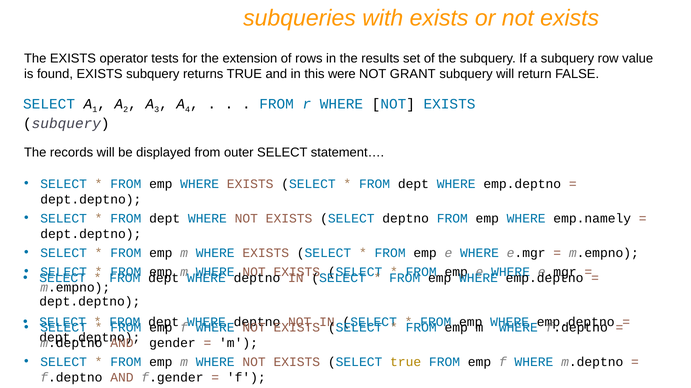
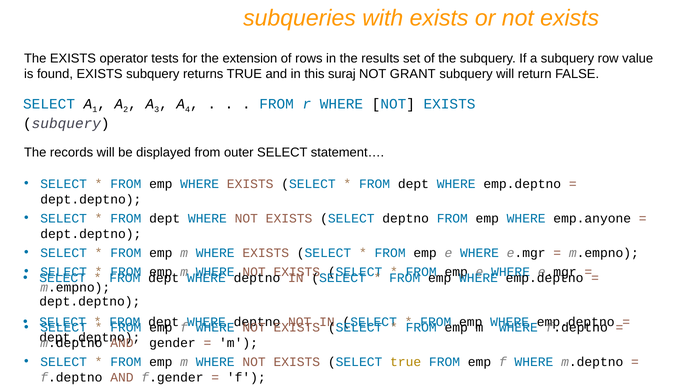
were: were -> suraj (342, 74)
emp.namely: emp.namely -> emp.anyone (592, 219)
